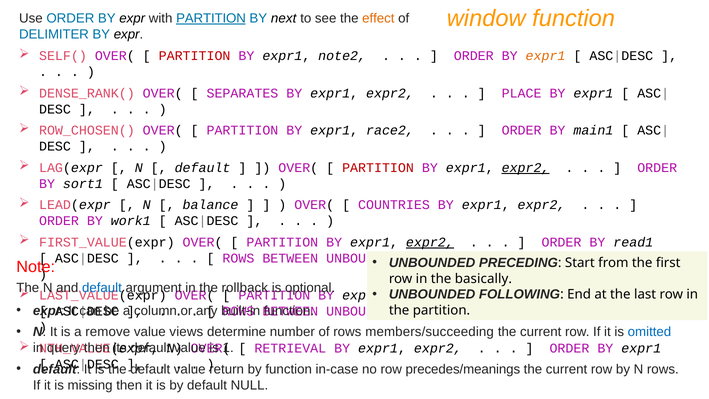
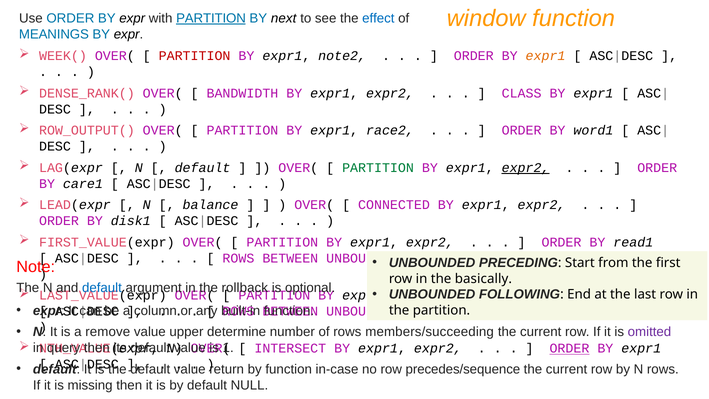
effect colour: orange -> blue (378, 18)
DELIMITER: DELIMITER -> MEANINGS (54, 34)
SELF(: SELF( -> WEEK( (63, 56)
SEPARATES: SEPARATES -> BANDWIDTH (242, 93)
PLACE: PLACE -> CLASS (522, 93)
ROW_CHOSEN(: ROW_CHOSEN( -> ROW_OUTPUT( (87, 130)
main1: main1 -> word1 (593, 130)
PARTITION colour: red -> green (378, 168)
sort1: sort1 -> care1 (83, 184)
COUNTRIES: COUNTRIES -> CONNECTED (394, 205)
work1: work1 -> disk1 (131, 221)
expr2 underline: present -> none (430, 242)
views: views -> upper (186, 332)
omitted colour: blue -> purple (649, 332)
RETRIEVAL: RETRIEVAL -> INTERSECT (290, 348)
ORDER underline: none -> present (569, 348)
precedes/meanings: precedes/meanings -> precedes/sequence (463, 369)
